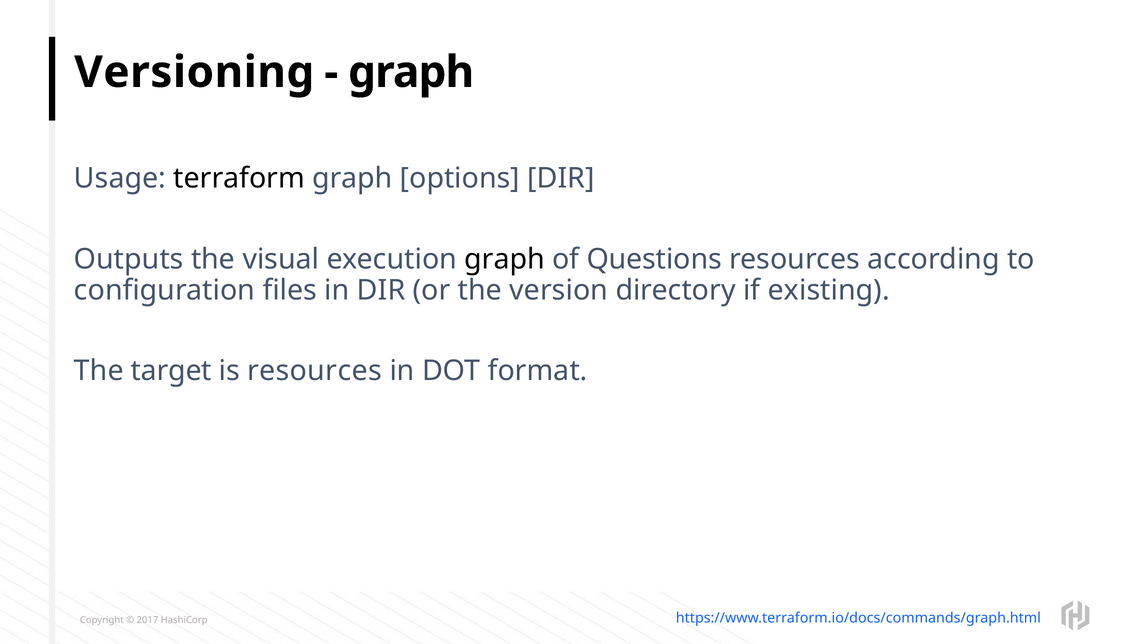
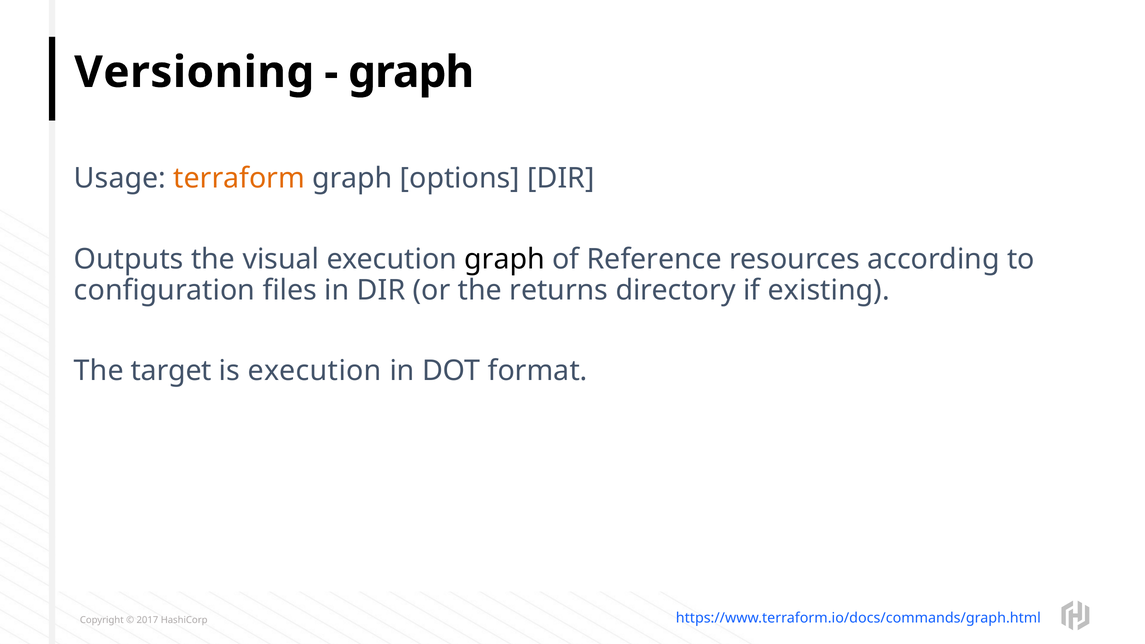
terraform colour: black -> orange (239, 178)
Questions: Questions -> Reference (654, 259)
version: version -> returns (559, 290)
is resources: resources -> execution (315, 371)
